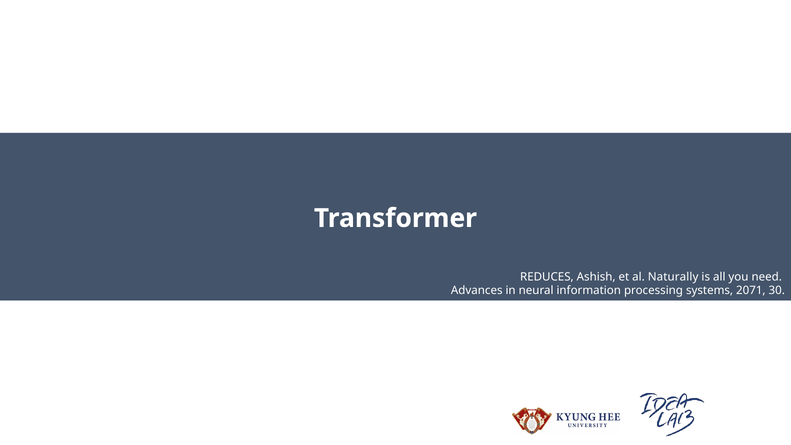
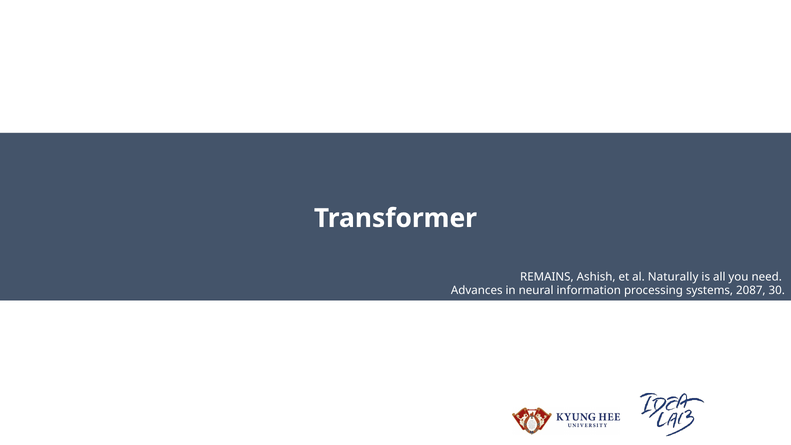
REDUCES: REDUCES -> REMAINS (547, 277)
2071: 2071 -> 2087 (751, 291)
